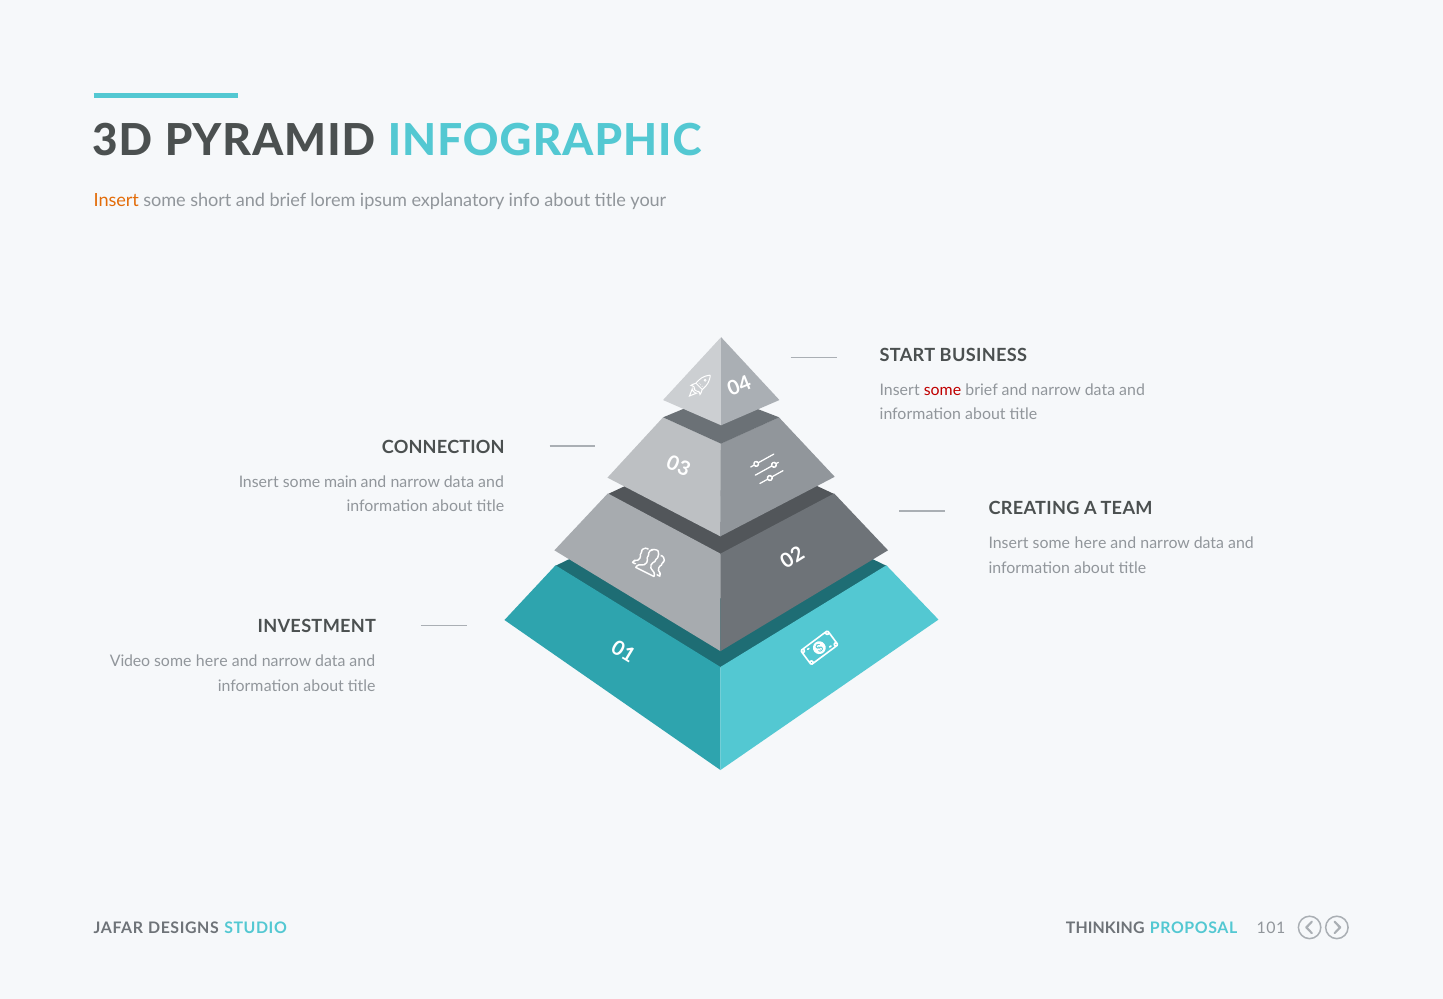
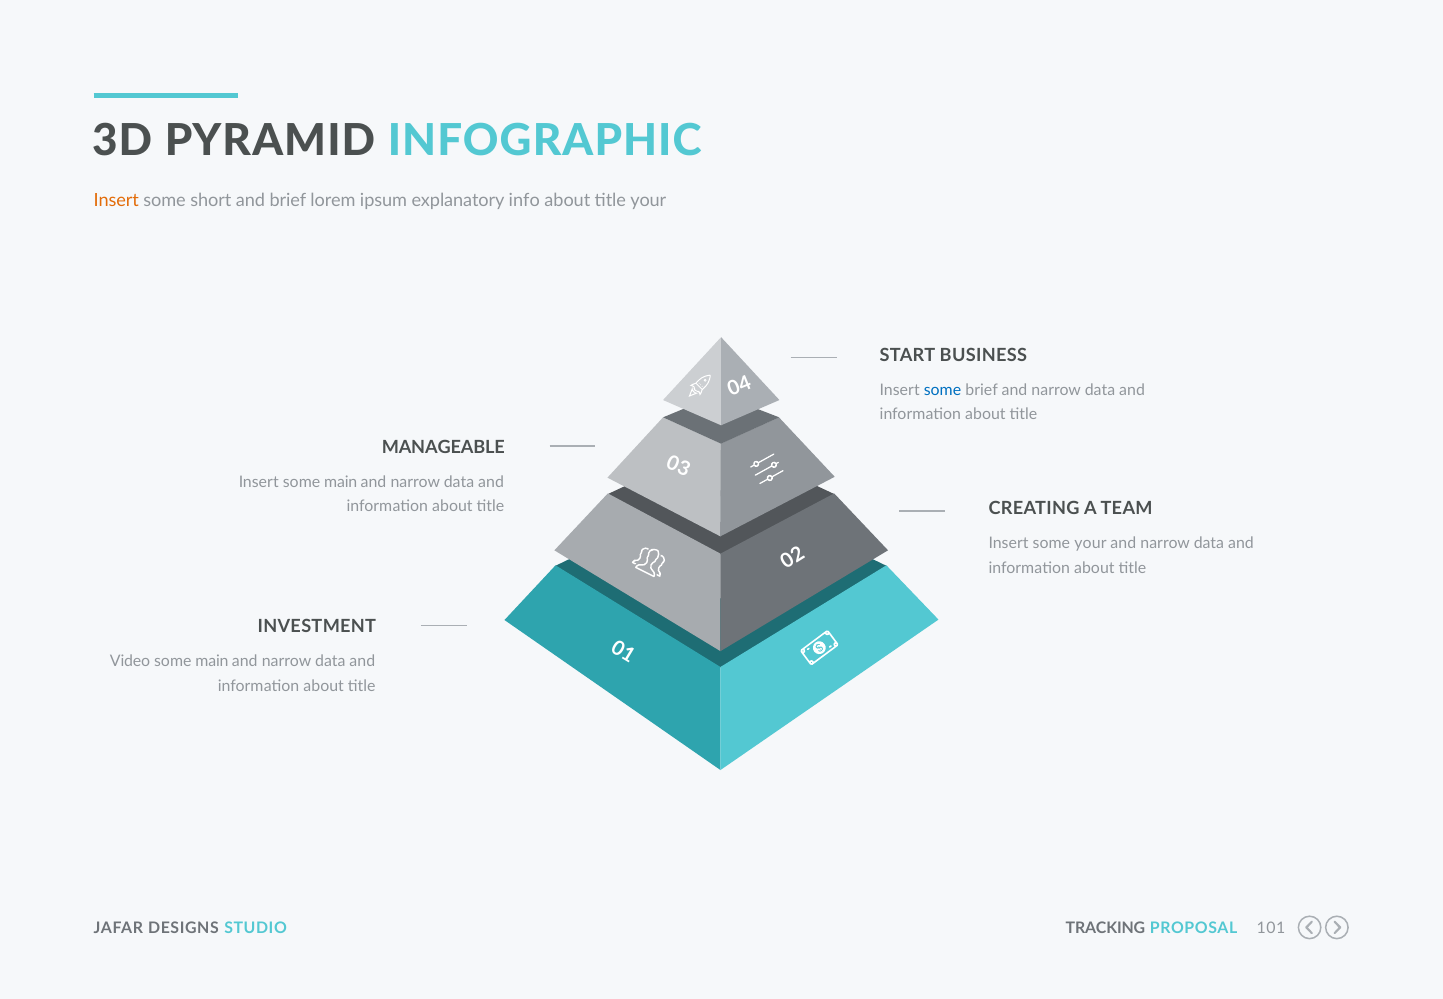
some colour: red -> blue (942, 390)
CONNECTION: CONNECTION -> MANAGEABLE (443, 447)
Insert some here: here -> your (1090, 544)
here: here -> main (212, 661)
THINKING: THINKING -> TRACKING (1105, 928)
